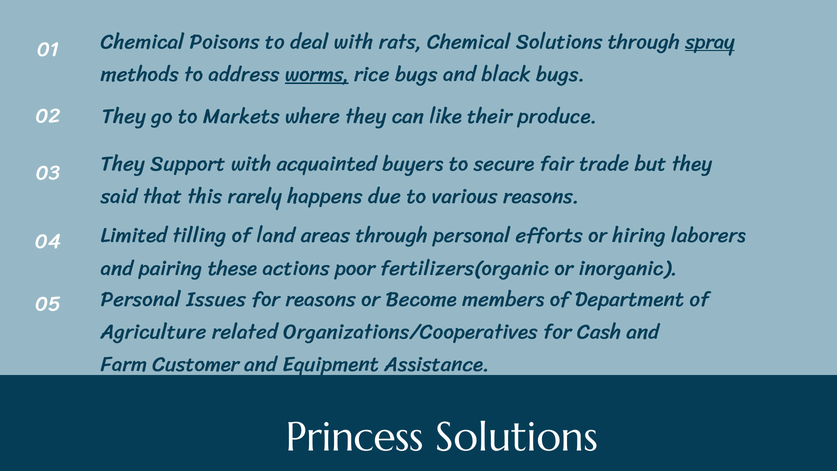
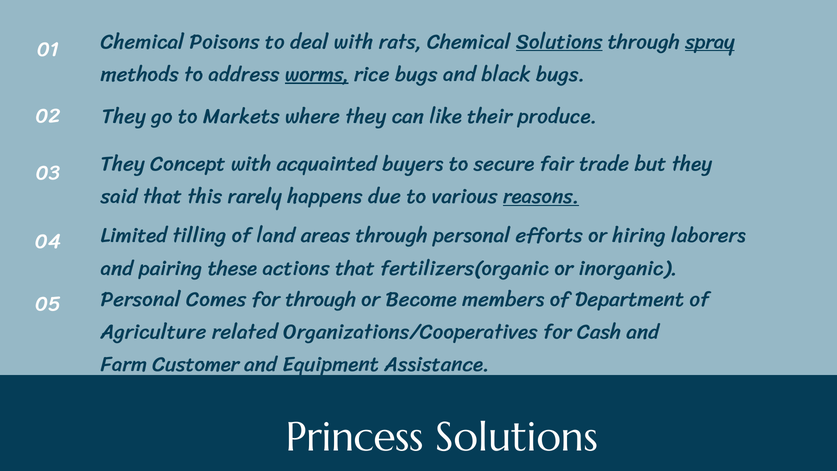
Solutions underline: none -> present (559, 42)
Support: Support -> Concept (188, 164)
reasons underline: none -> present (541, 196)
actions poor: poor -> that (355, 268)
Issues: Issues -> Comes (216, 299)
for reasons: reasons -> through (321, 299)
